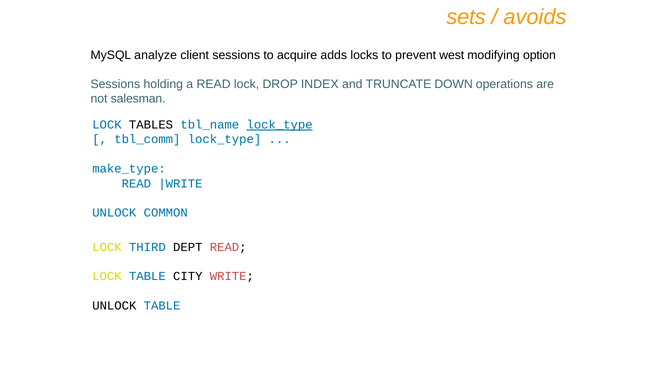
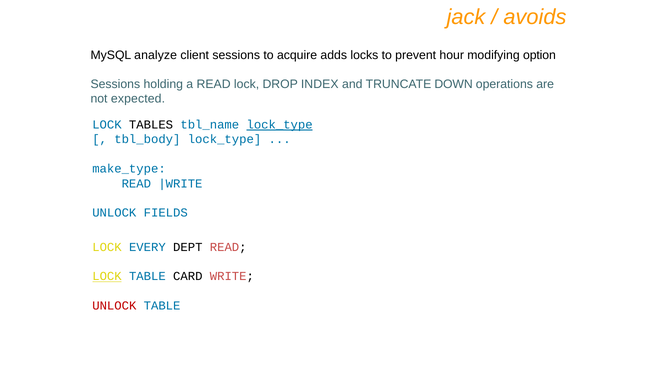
sets: sets -> jack (466, 17)
west: west -> hour (452, 55)
salesman: salesman -> expected (138, 99)
tbl_comm: tbl_comm -> tbl_body (147, 140)
COMMON: COMMON -> FIELDS (166, 213)
THIRD: THIRD -> EVERY (147, 247)
LOCK underline: none -> present (107, 277)
CITY: CITY -> CARD (188, 277)
UNLOCK colour: black -> red (114, 306)
